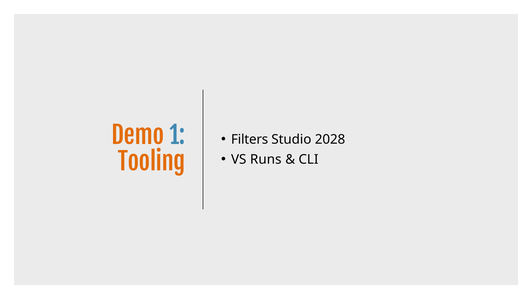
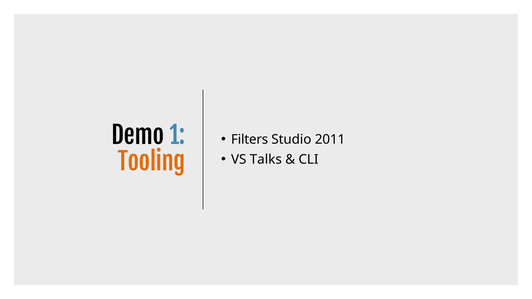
Demo colour: orange -> black (138, 136)
2028: 2028 -> 2011 (330, 140)
Runs: Runs -> Talks (266, 159)
